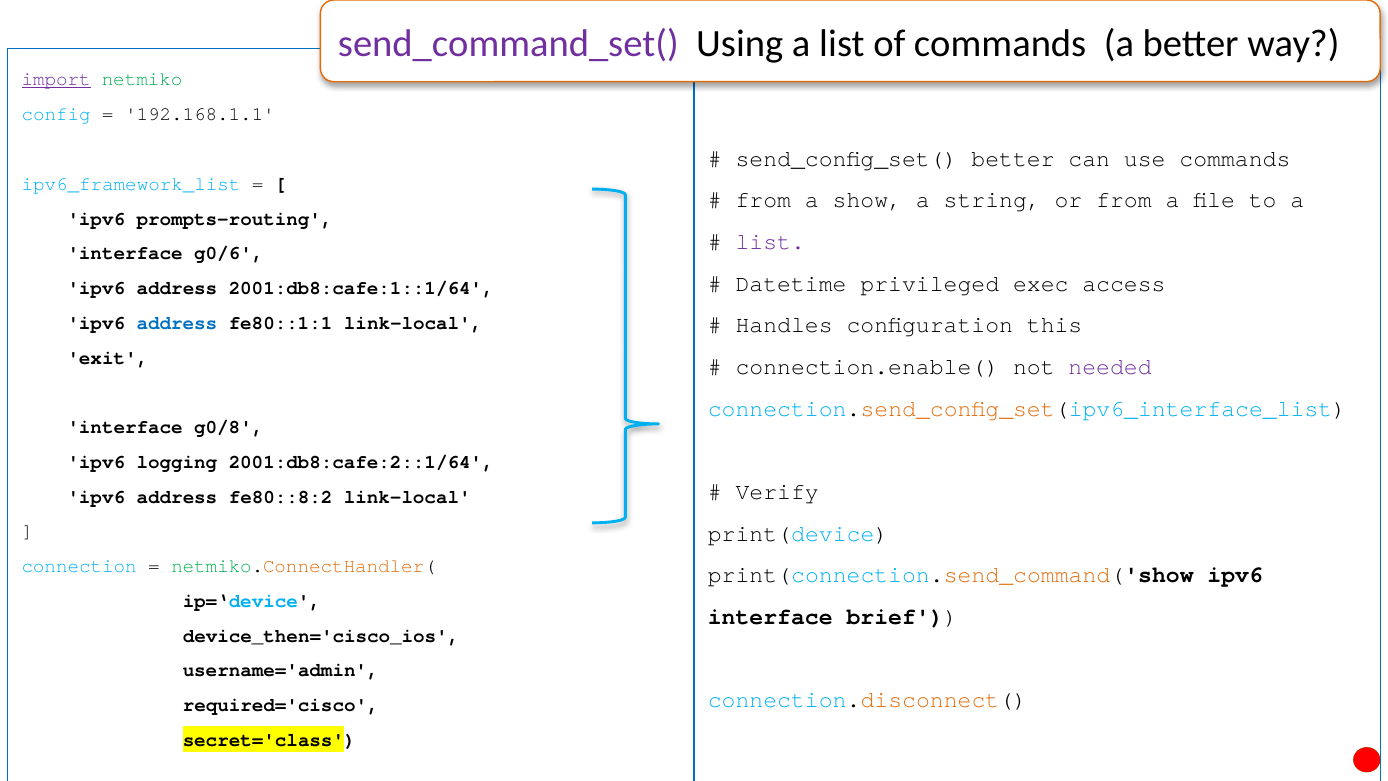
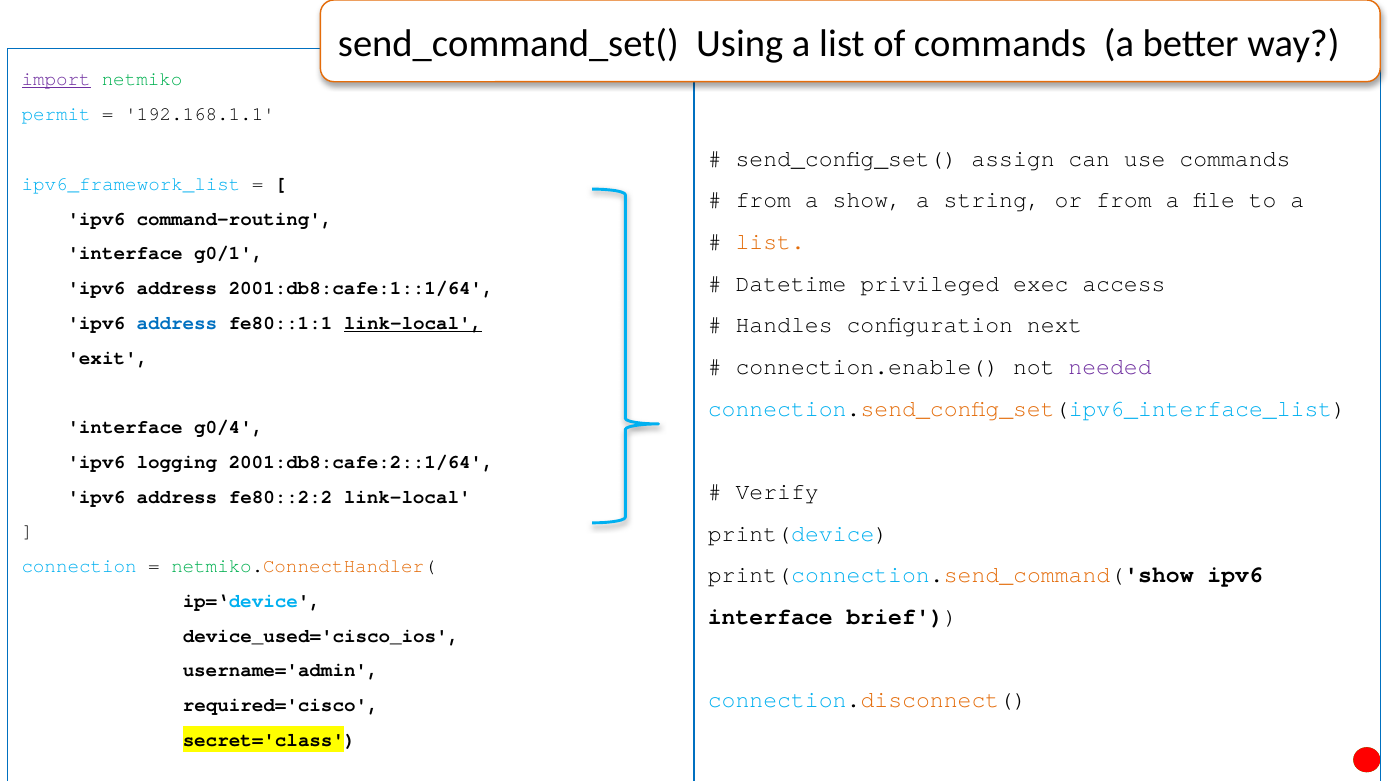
send_command_set( colour: purple -> black (508, 44)
config: config -> permit (56, 114)
send_config_set( better: better -> assign (1013, 159)
prompts-routing: prompts-routing -> command-routing (235, 219)
list colour: purple -> orange (770, 242)
g0/6: g0/6 -> g0/1 (229, 253)
link-local underline: none -> present (413, 323)
this: this -> next (1055, 325)
g0/8: g0/8 -> g0/4 (229, 427)
fe80::8:2: fe80::8:2 -> fe80::2:2 (281, 497)
device_then='cisco_ios: device_then='cisco_ios -> device_used='cisco_ios (321, 636)
